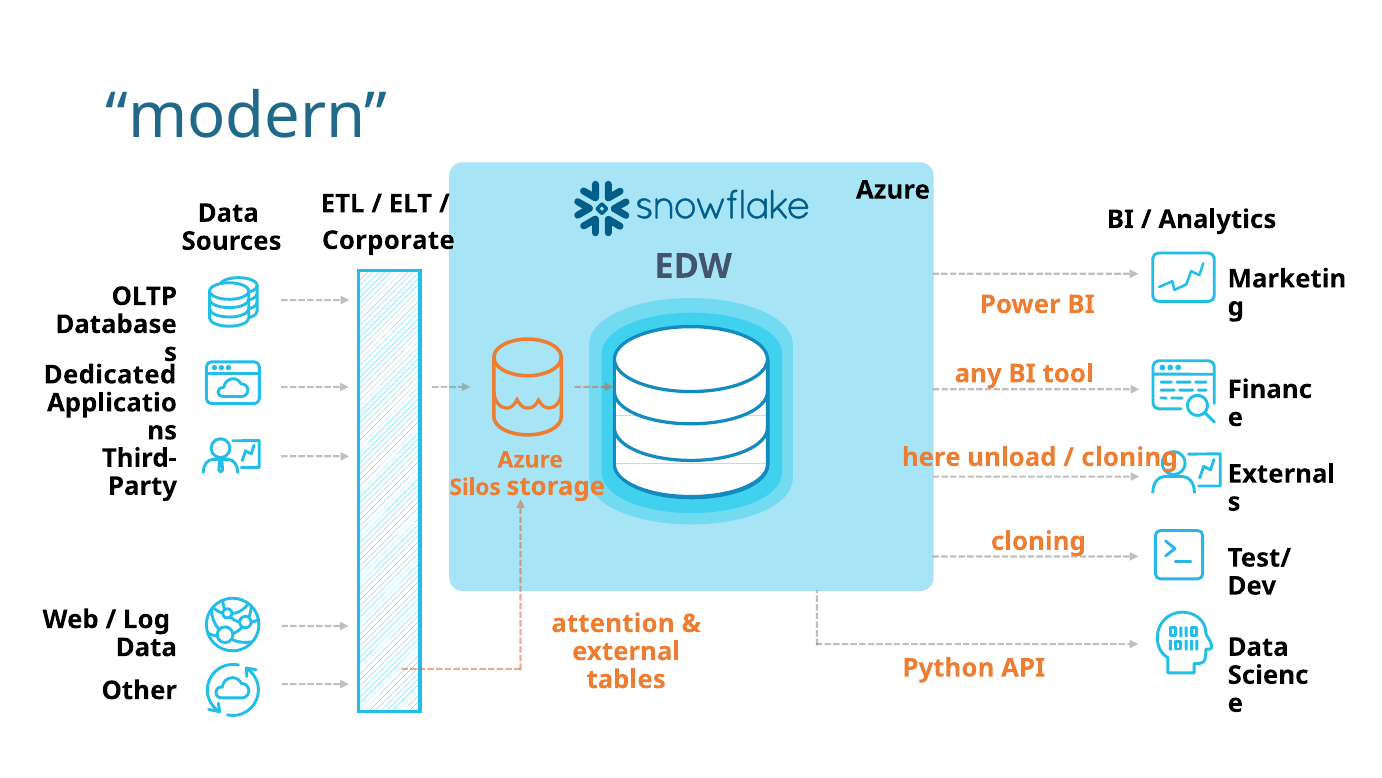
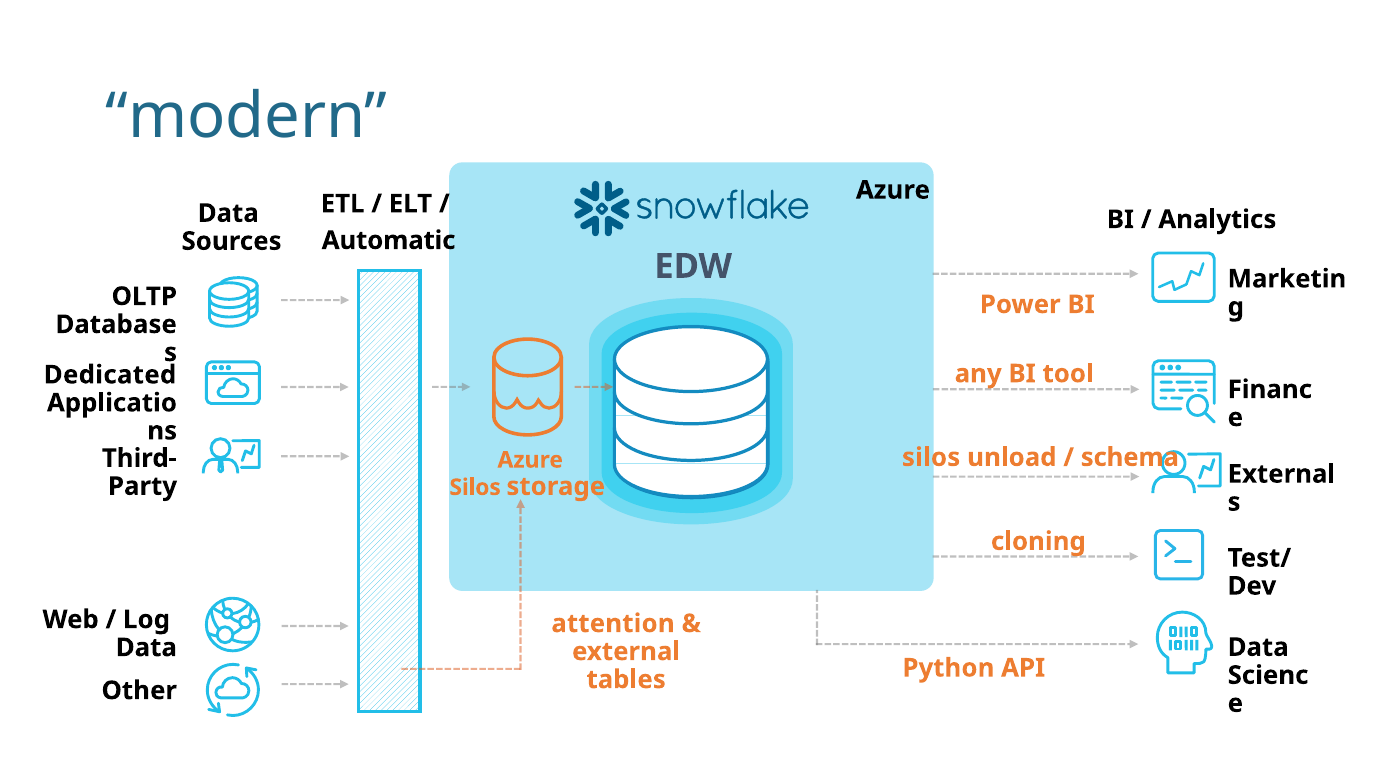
Corporate: Corporate -> Automatic (389, 240)
here: here -> silos (931, 457)
cloning: cloning -> schema (1130, 457)
